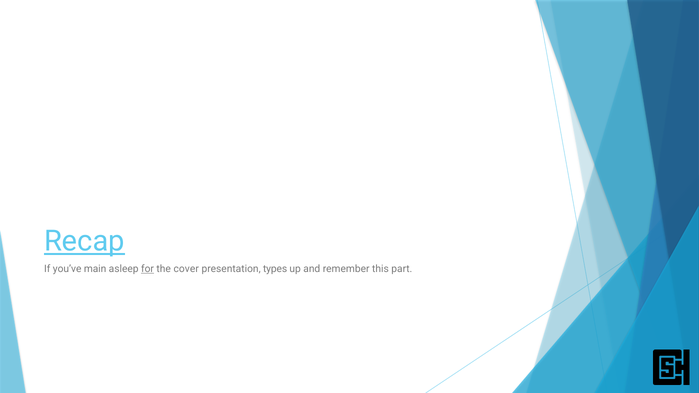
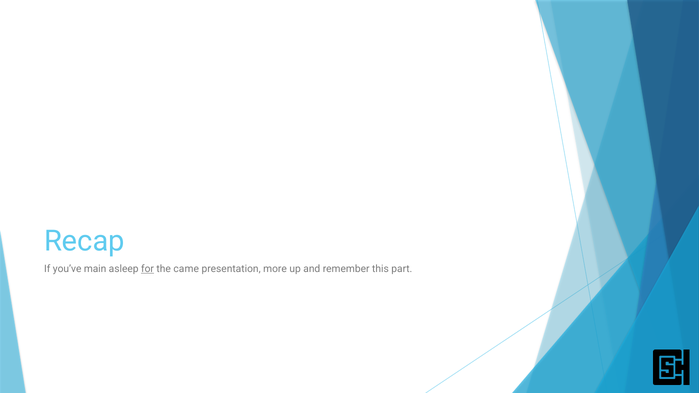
Recap underline: present -> none (84, 241)
cover: cover -> came (186, 269)
types: types -> more (275, 269)
